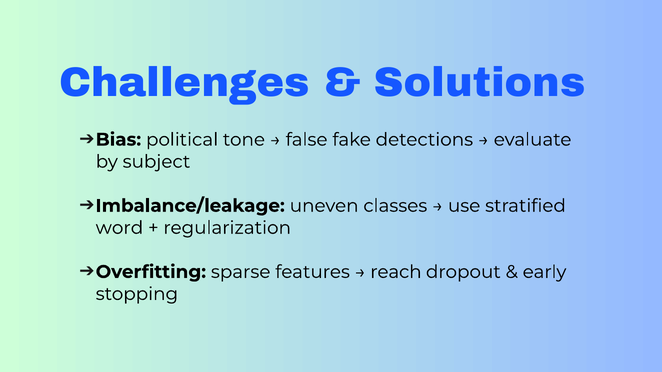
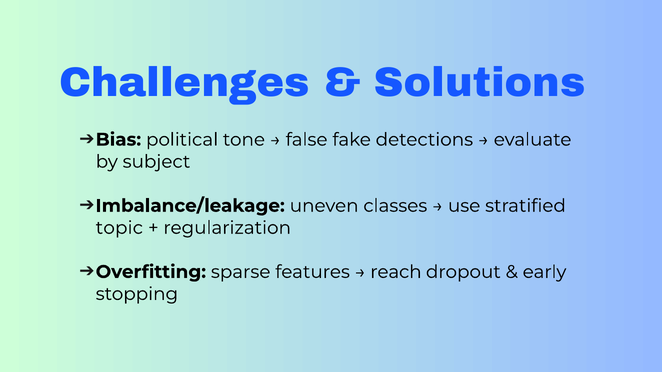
word: word -> topic (119, 228)
